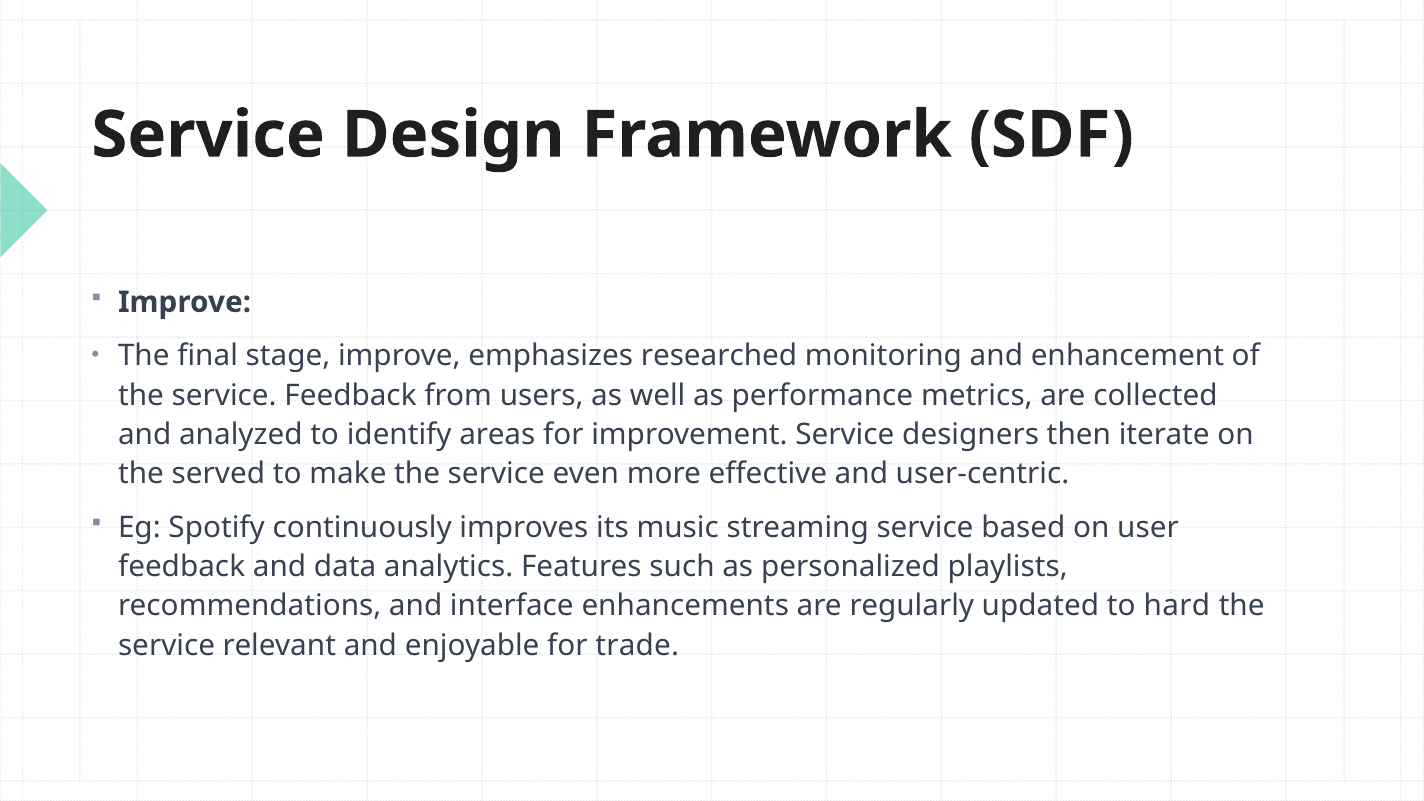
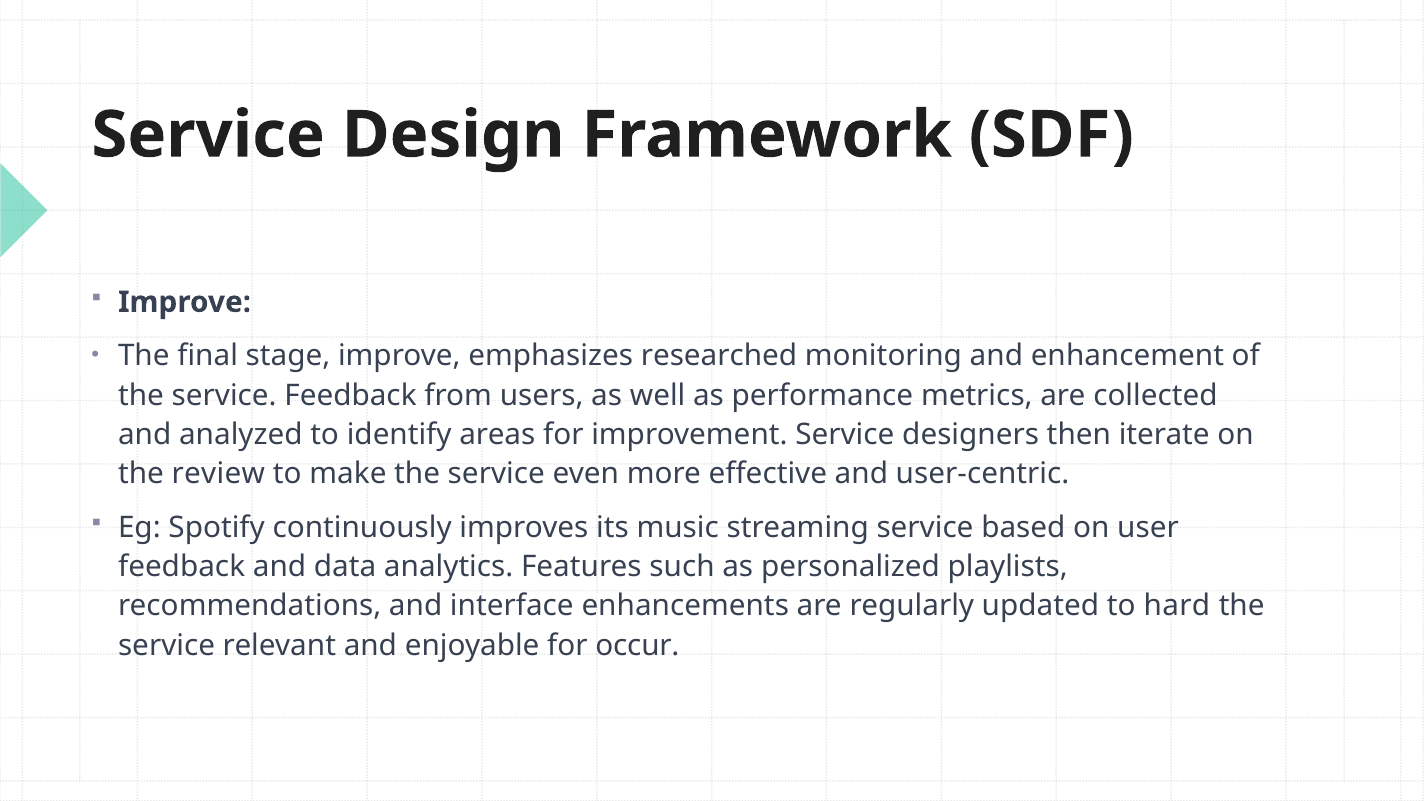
served: served -> review (218, 474)
trade: trade -> occur (637, 645)
